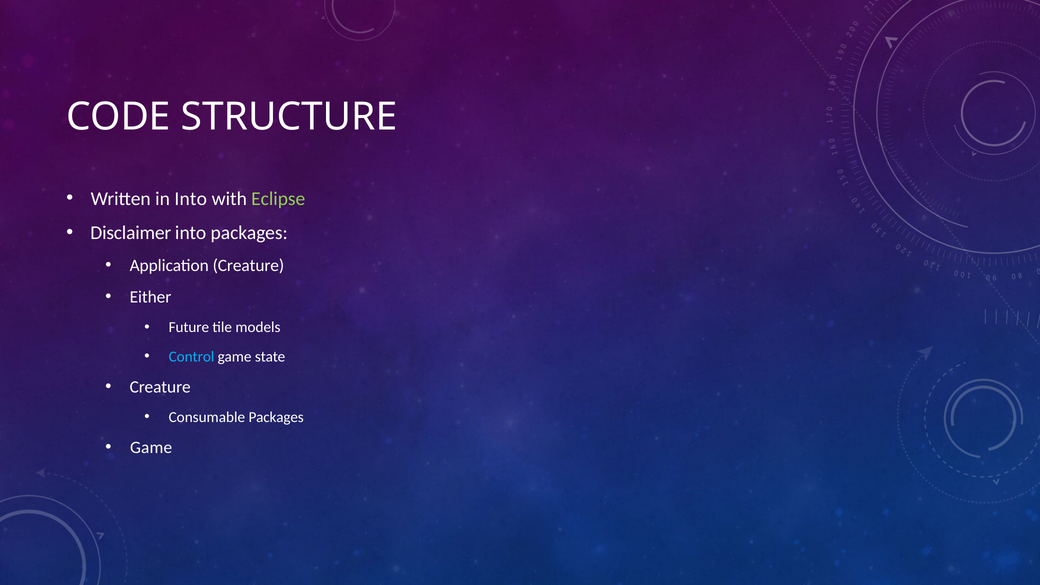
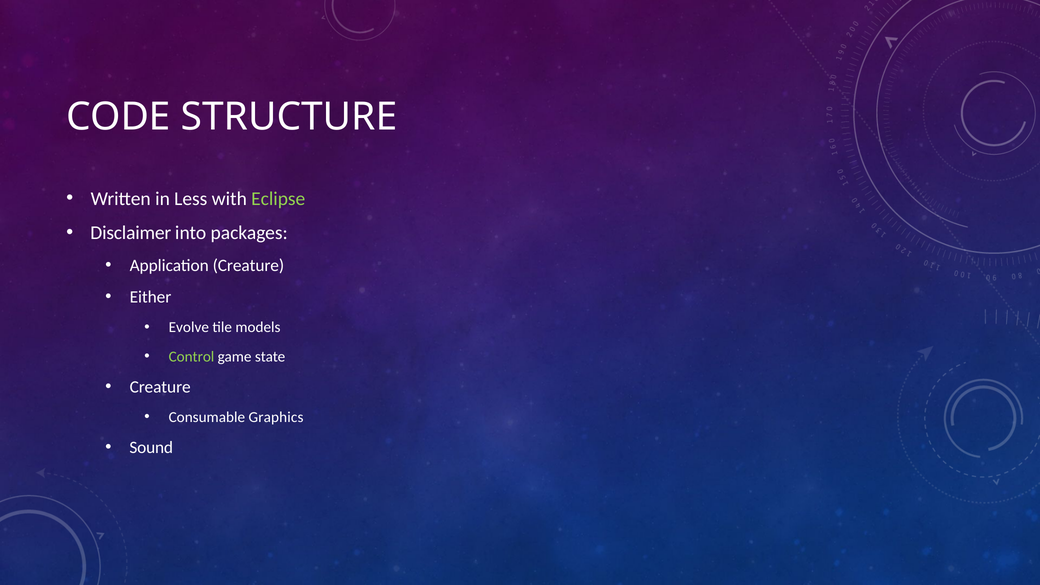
in Into: Into -> Less (191, 199)
Future: Future -> Evolve (189, 327)
Control colour: light blue -> light green (191, 356)
Consumable Packages: Packages -> Graphics (276, 417)
Game: Game -> Sound (151, 448)
